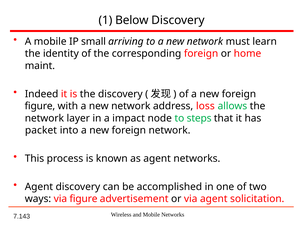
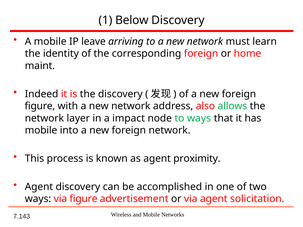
small: small -> leave (94, 42)
loss: loss -> also (205, 106)
to steps: steps -> ways (199, 118)
packet: packet -> mobile (41, 130)
agent networks: networks -> proximity (197, 159)
